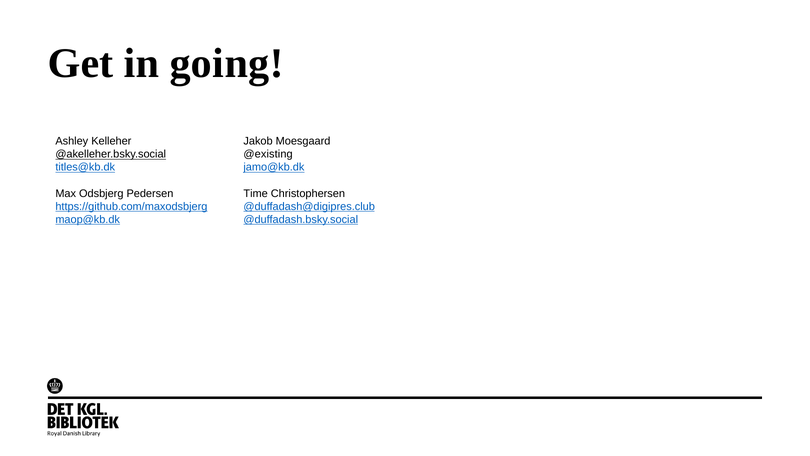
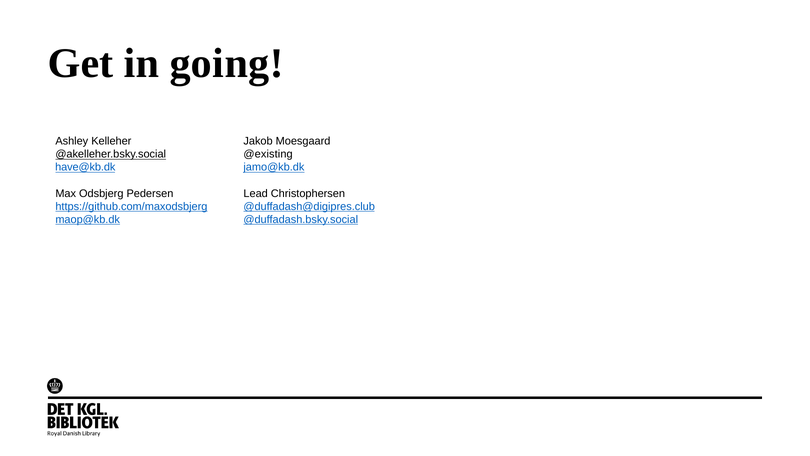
titles@kb.dk: titles@kb.dk -> have@kb.dk (85, 167)
Time: Time -> Lead (256, 193)
